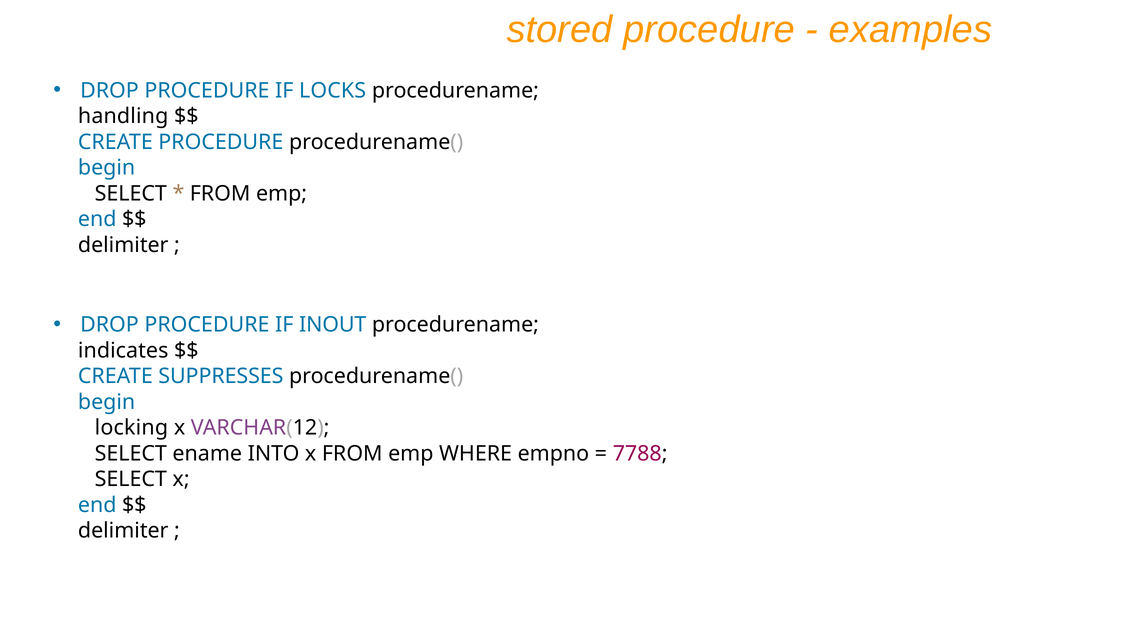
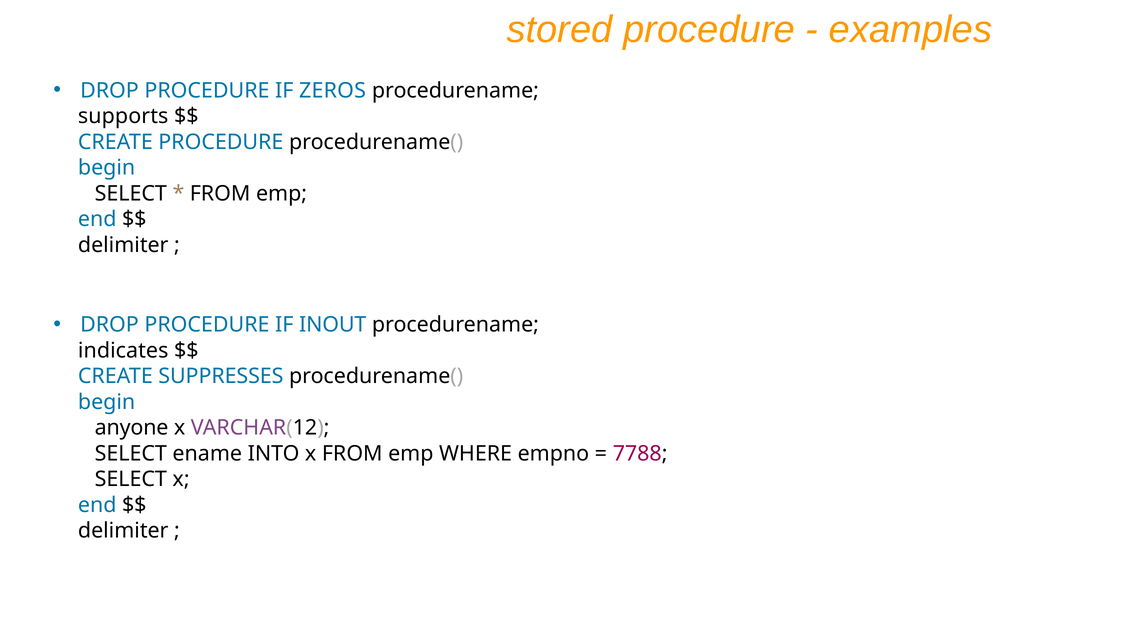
LOCKS: LOCKS -> ZEROS (333, 90)
handling: handling -> supports (123, 116)
locking: locking -> anyone (132, 428)
